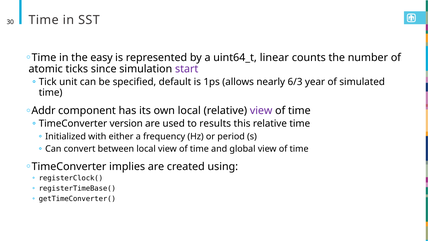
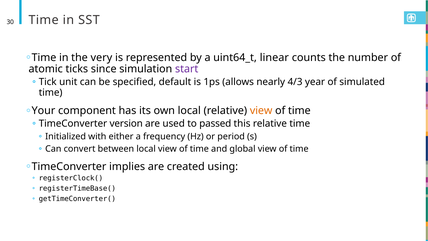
easy: easy -> very (101, 57)
6/3: 6/3 -> 4/3 (295, 82)
Addr: Addr -> Your (43, 111)
view colour: purple -> orange (261, 111)
results: results -> passed (215, 124)
